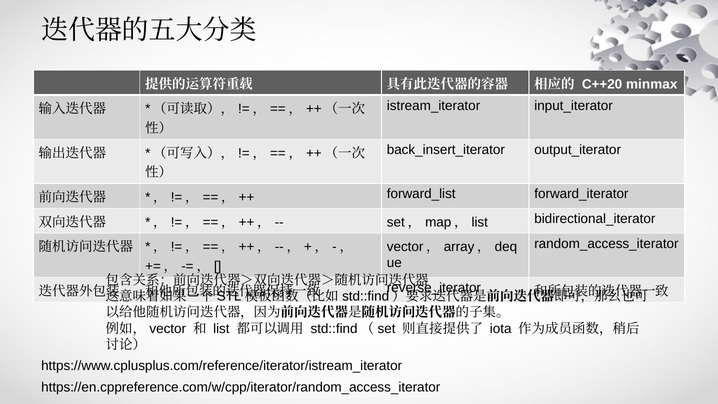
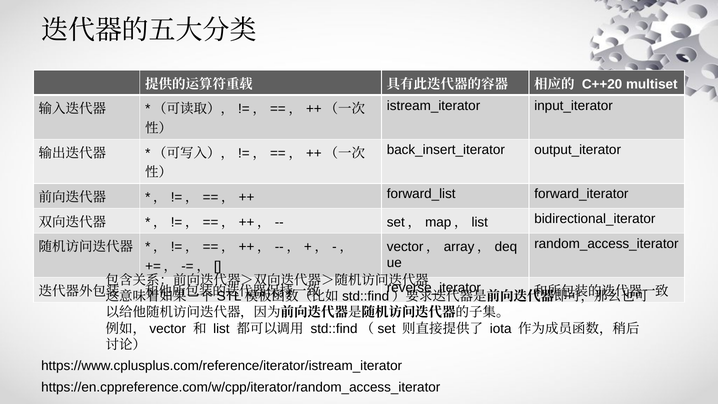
minmax: minmax -> multiset (652, 84)
